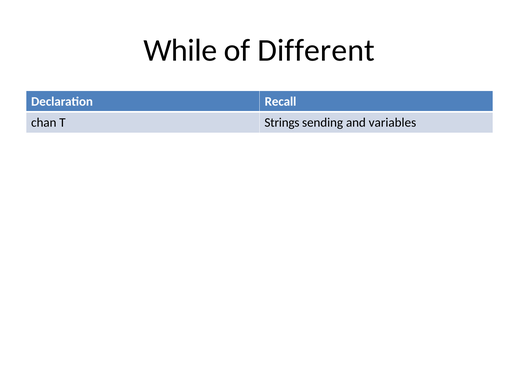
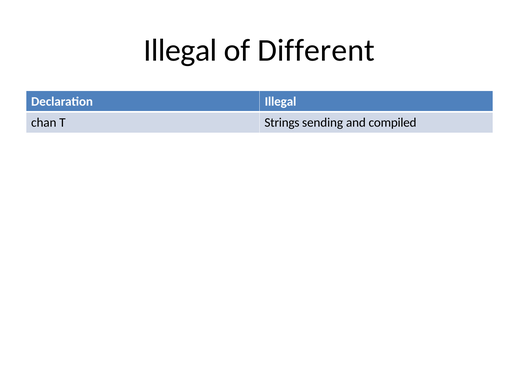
While: While -> Illegal (180, 50)
Declaration Recall: Recall -> Illegal (280, 102)
variables: variables -> compiled (393, 123)
